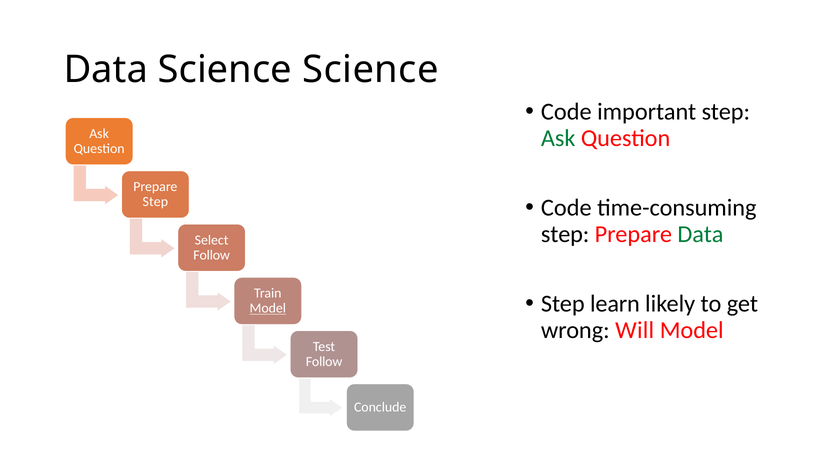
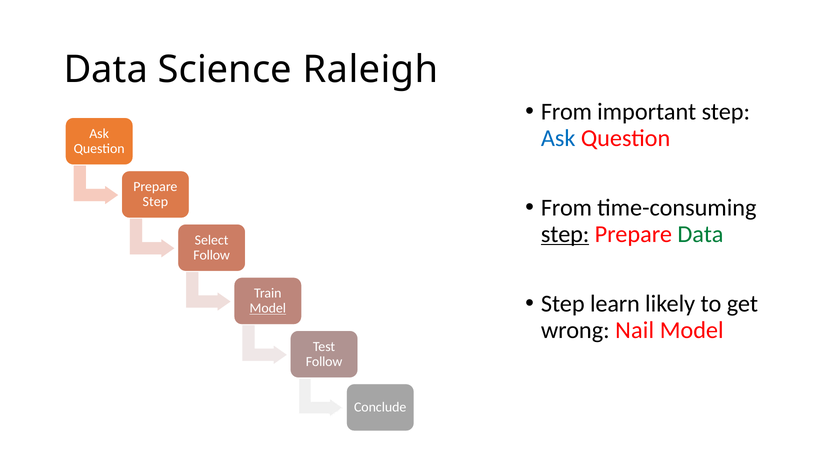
Science Science: Science -> Raleigh (370, 70)
Code: Code -> From (566, 112)
Ask colour: green -> blue (558, 138)
Code: Code -> From (566, 208)
step underline: none -> present (565, 234)
Will: Will -> Nail (635, 330)
